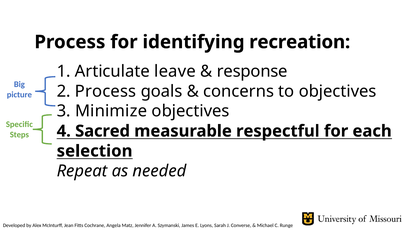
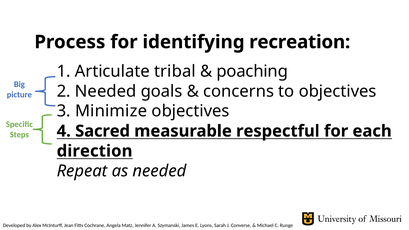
leave: leave -> tribal (175, 71)
response: response -> poaching (252, 71)
2 Process: Process -> Needed (106, 91)
selection: selection -> direction (95, 151)
